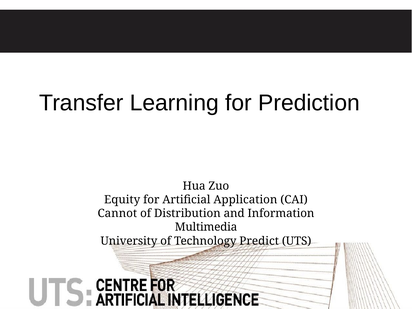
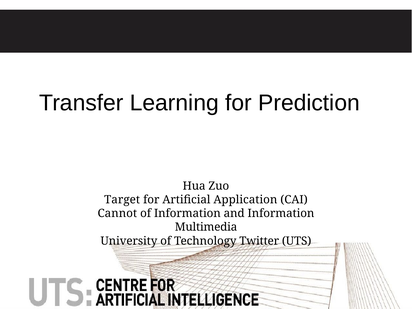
Equity: Equity -> Target (122, 200)
of Distribution: Distribution -> Information (187, 213)
Predict: Predict -> Twitter (259, 241)
